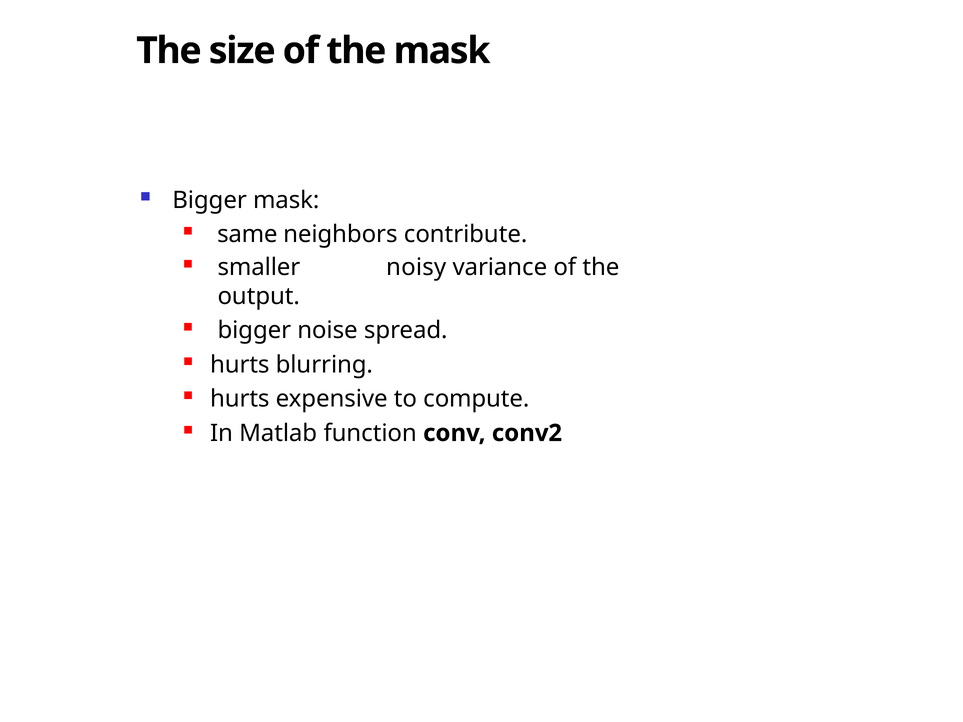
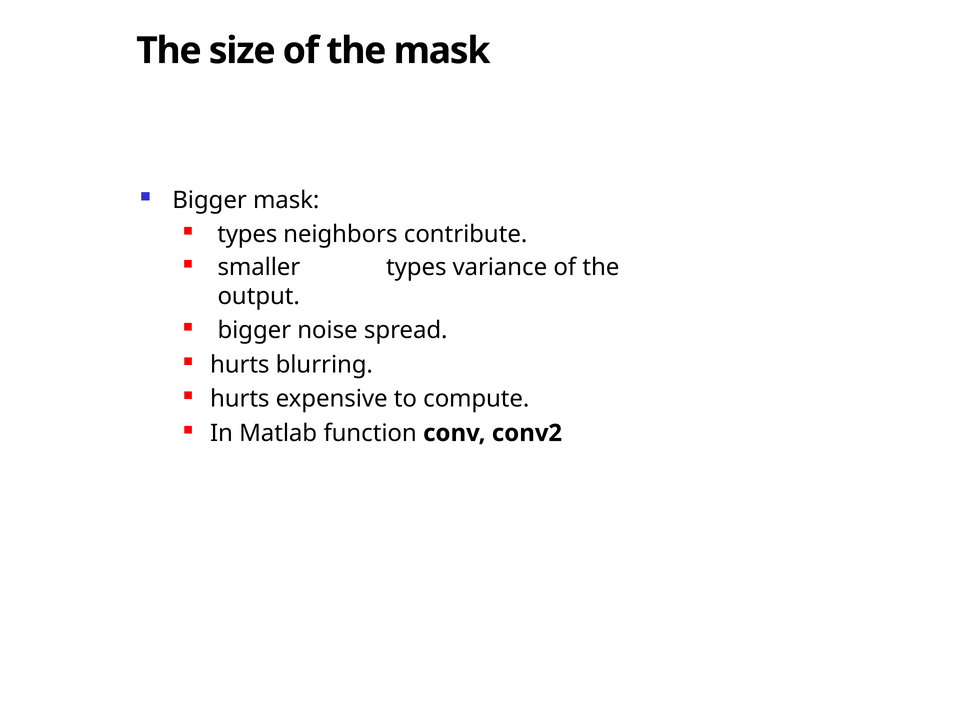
same: same -> types (247, 235)
smaller noisy: noisy -> types (416, 267)
